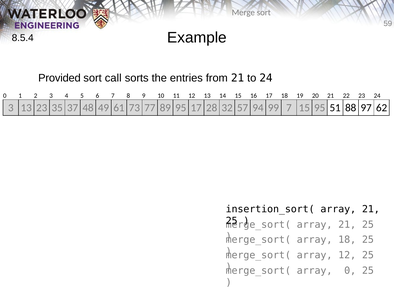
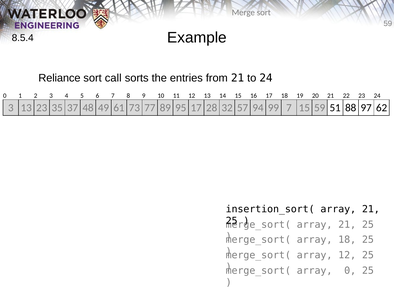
Provided: Provided -> Reliance (59, 78)
15 95: 95 -> 59 (320, 108)
